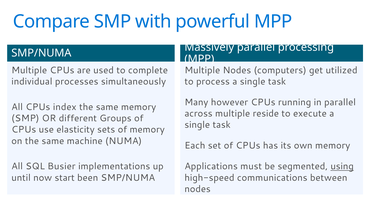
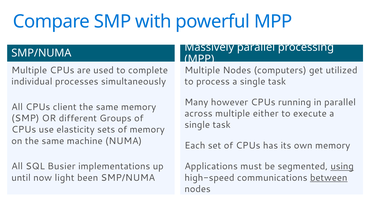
index: index -> client (65, 107)
reside: reside -> either (266, 114)
start: start -> light (65, 178)
between underline: none -> present (329, 178)
